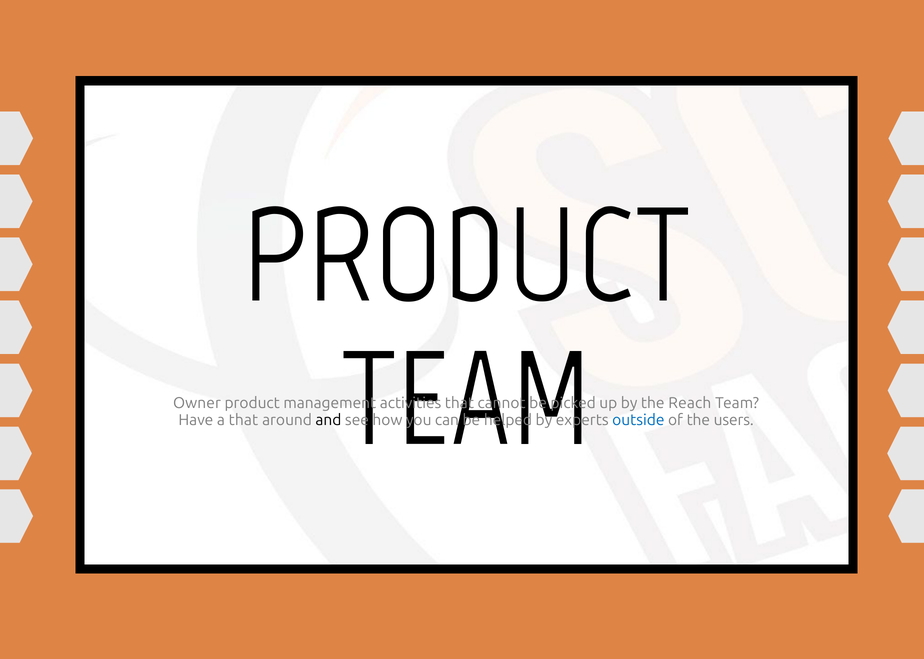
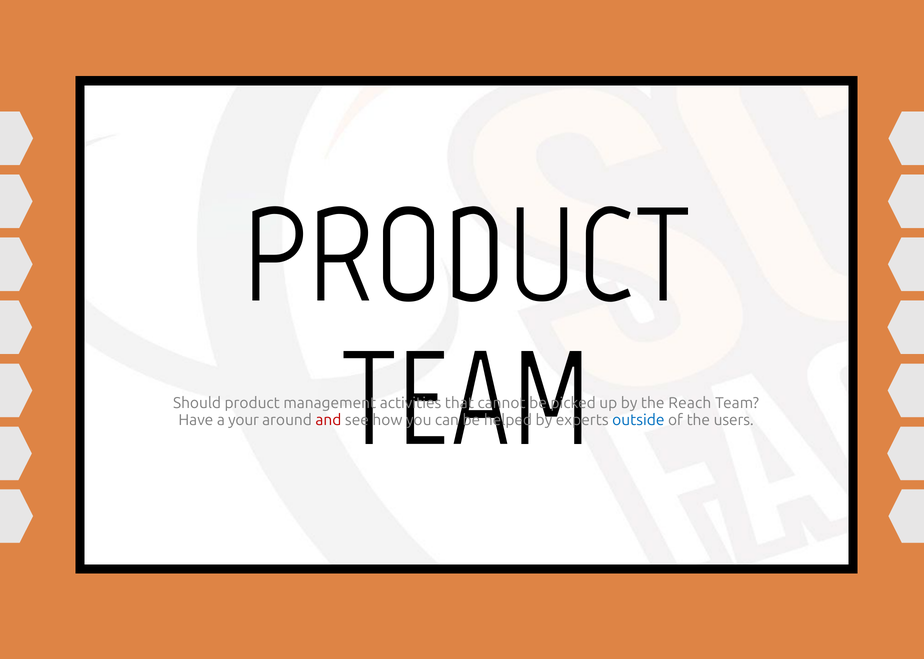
Owner: Owner -> Should (197, 403)
a that: that -> your (244, 420)
and colour: black -> red (328, 420)
